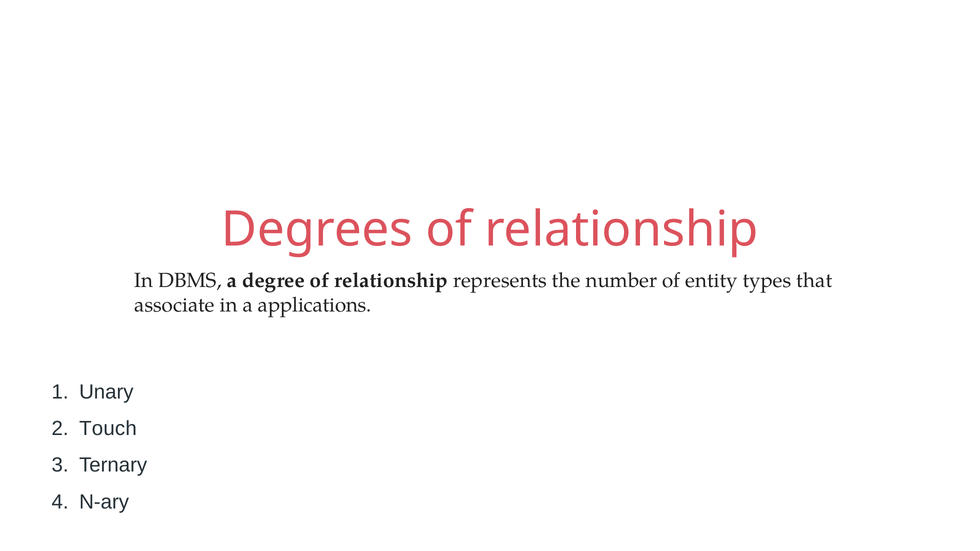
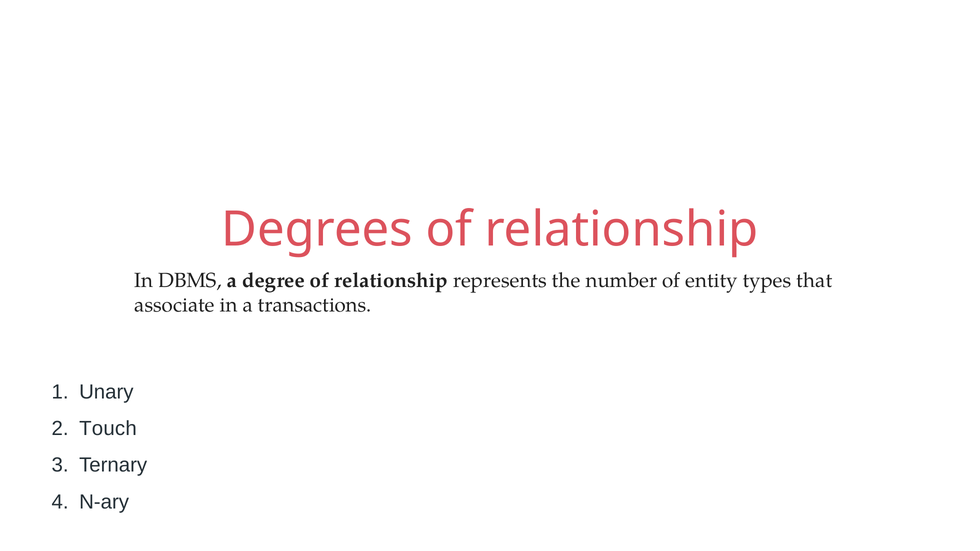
applications: applications -> transactions (315, 305)
